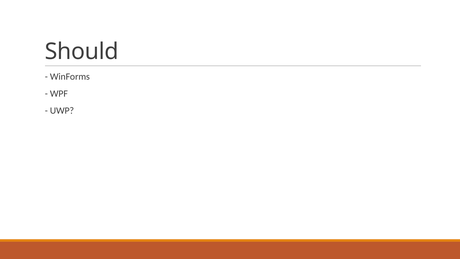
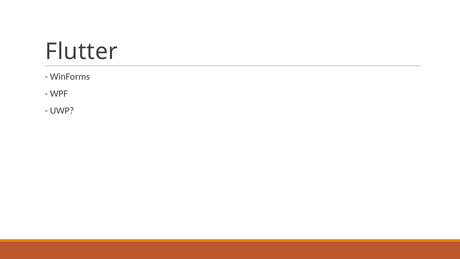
Should: Should -> Flutter (82, 52)
